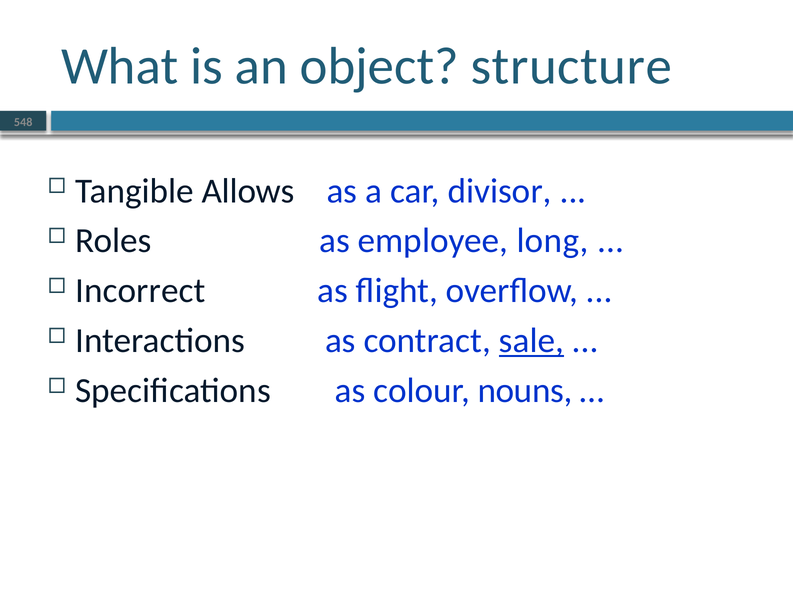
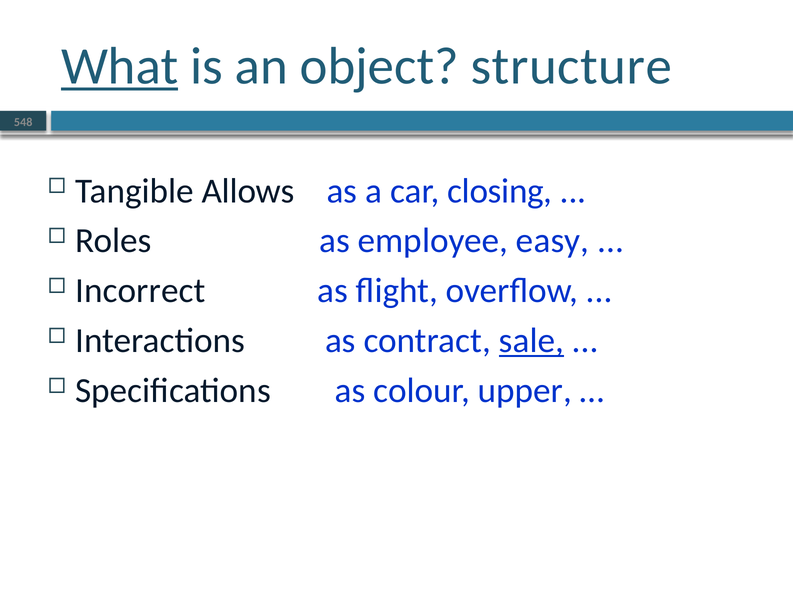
What underline: none -> present (120, 66)
divisor: divisor -> closing (500, 191)
long: long -> easy (553, 241)
nouns: nouns -> upper (525, 391)
